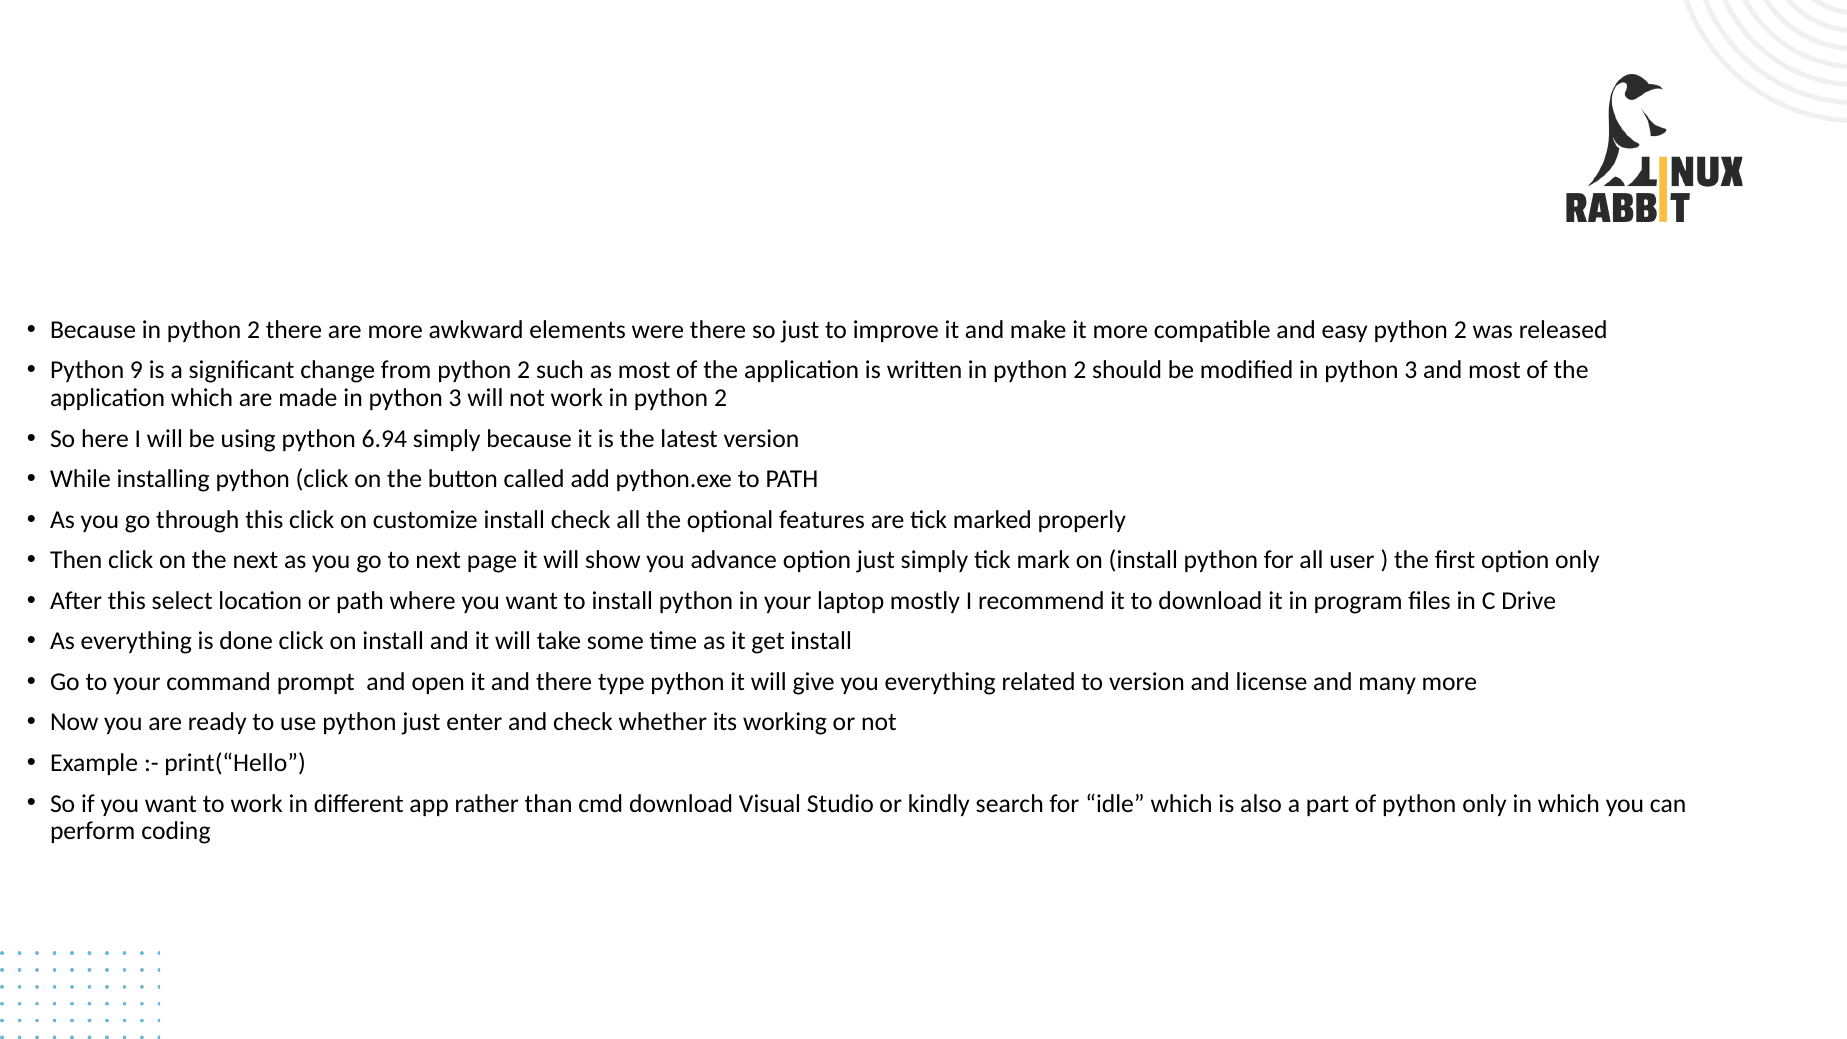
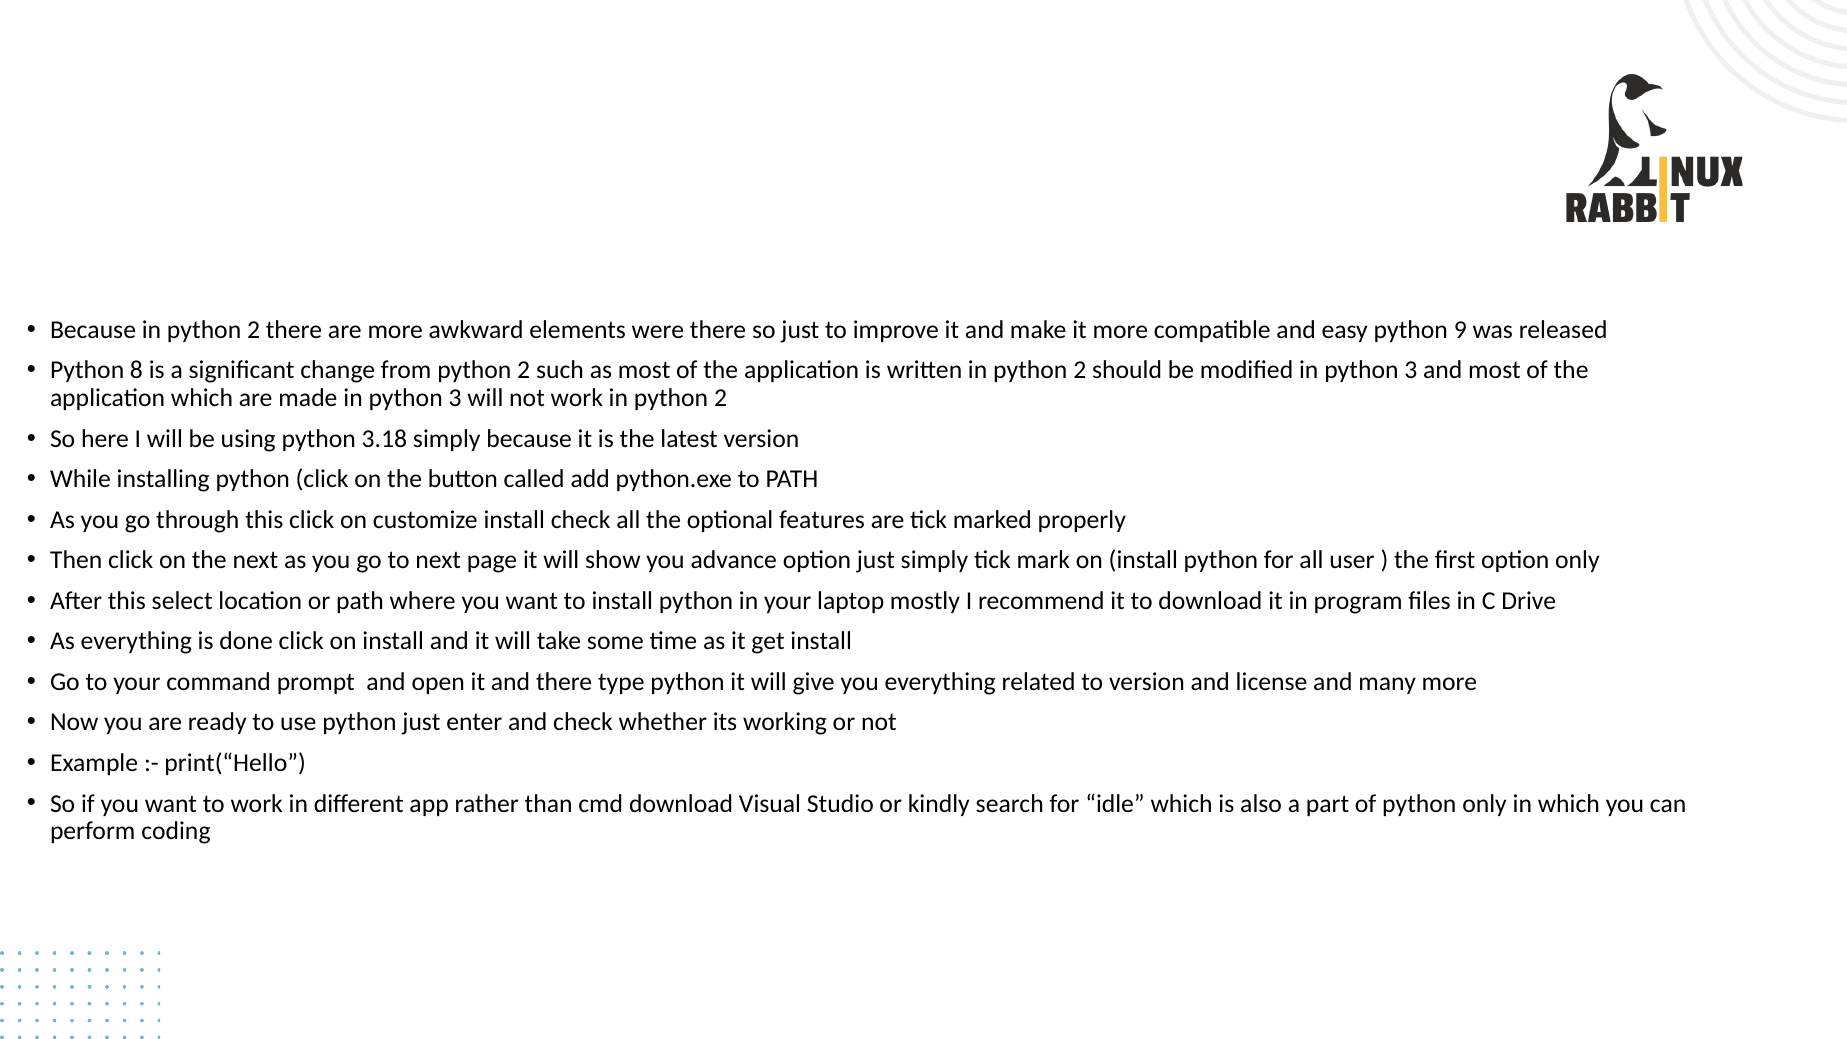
easy python 2: 2 -> 9 (1460, 330)
9: 9 -> 8 (136, 370)
6.94: 6.94 -> 3.18 (384, 439)
